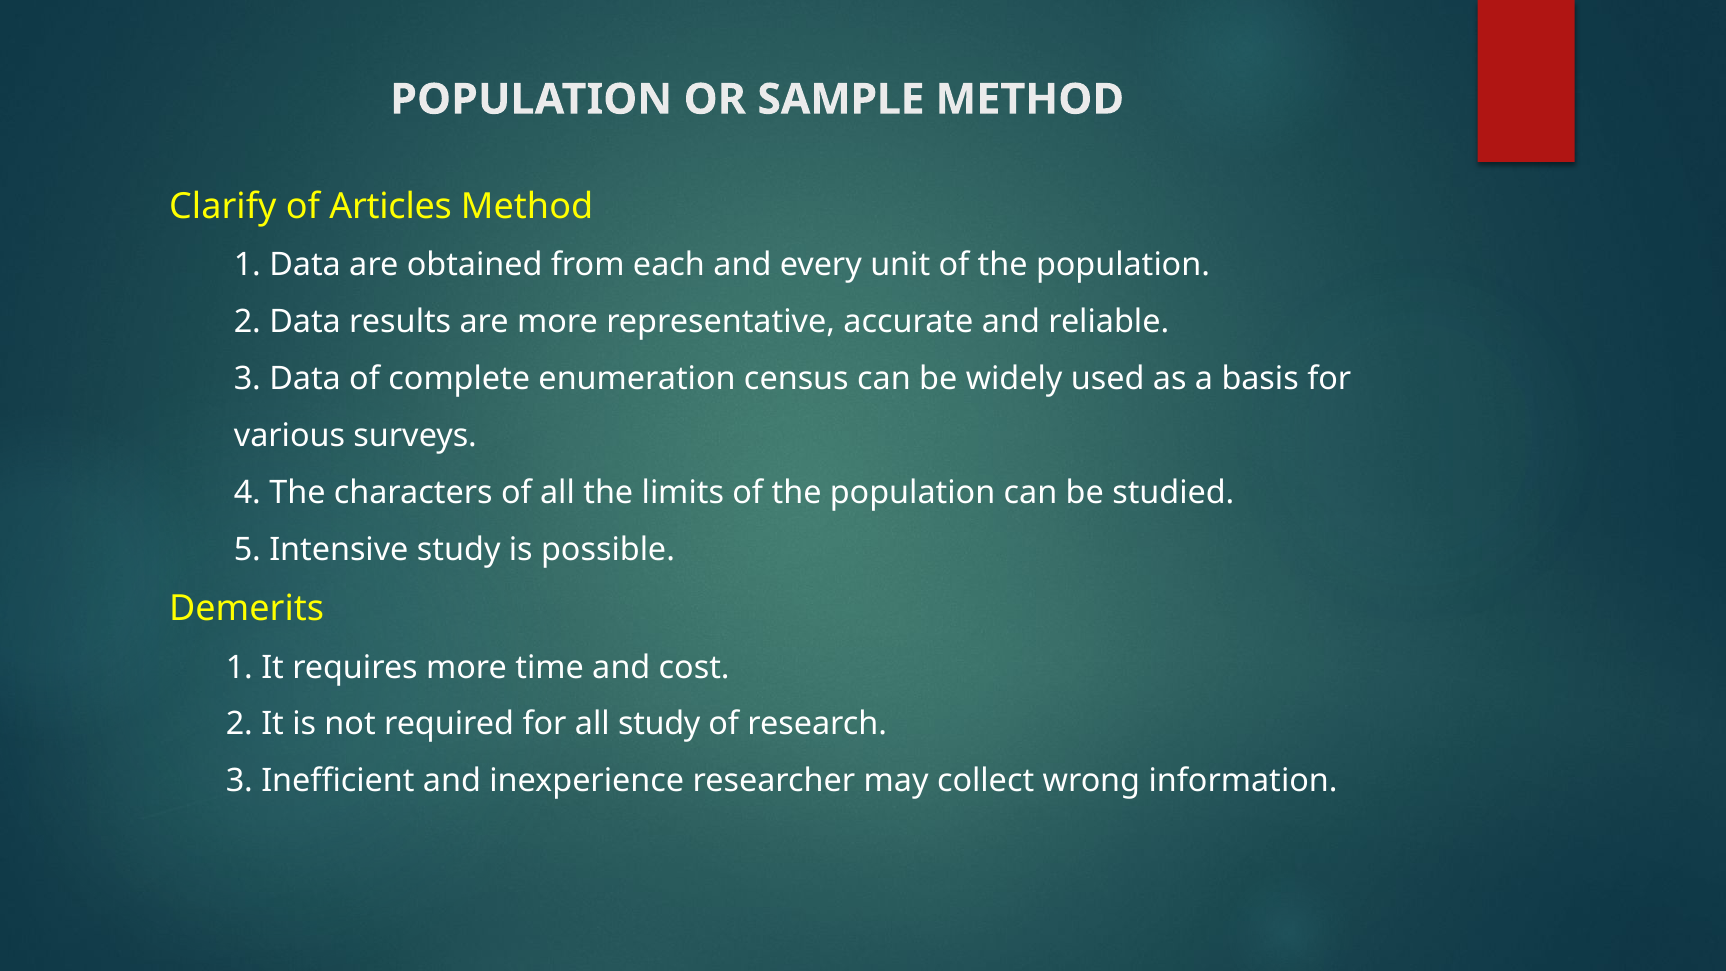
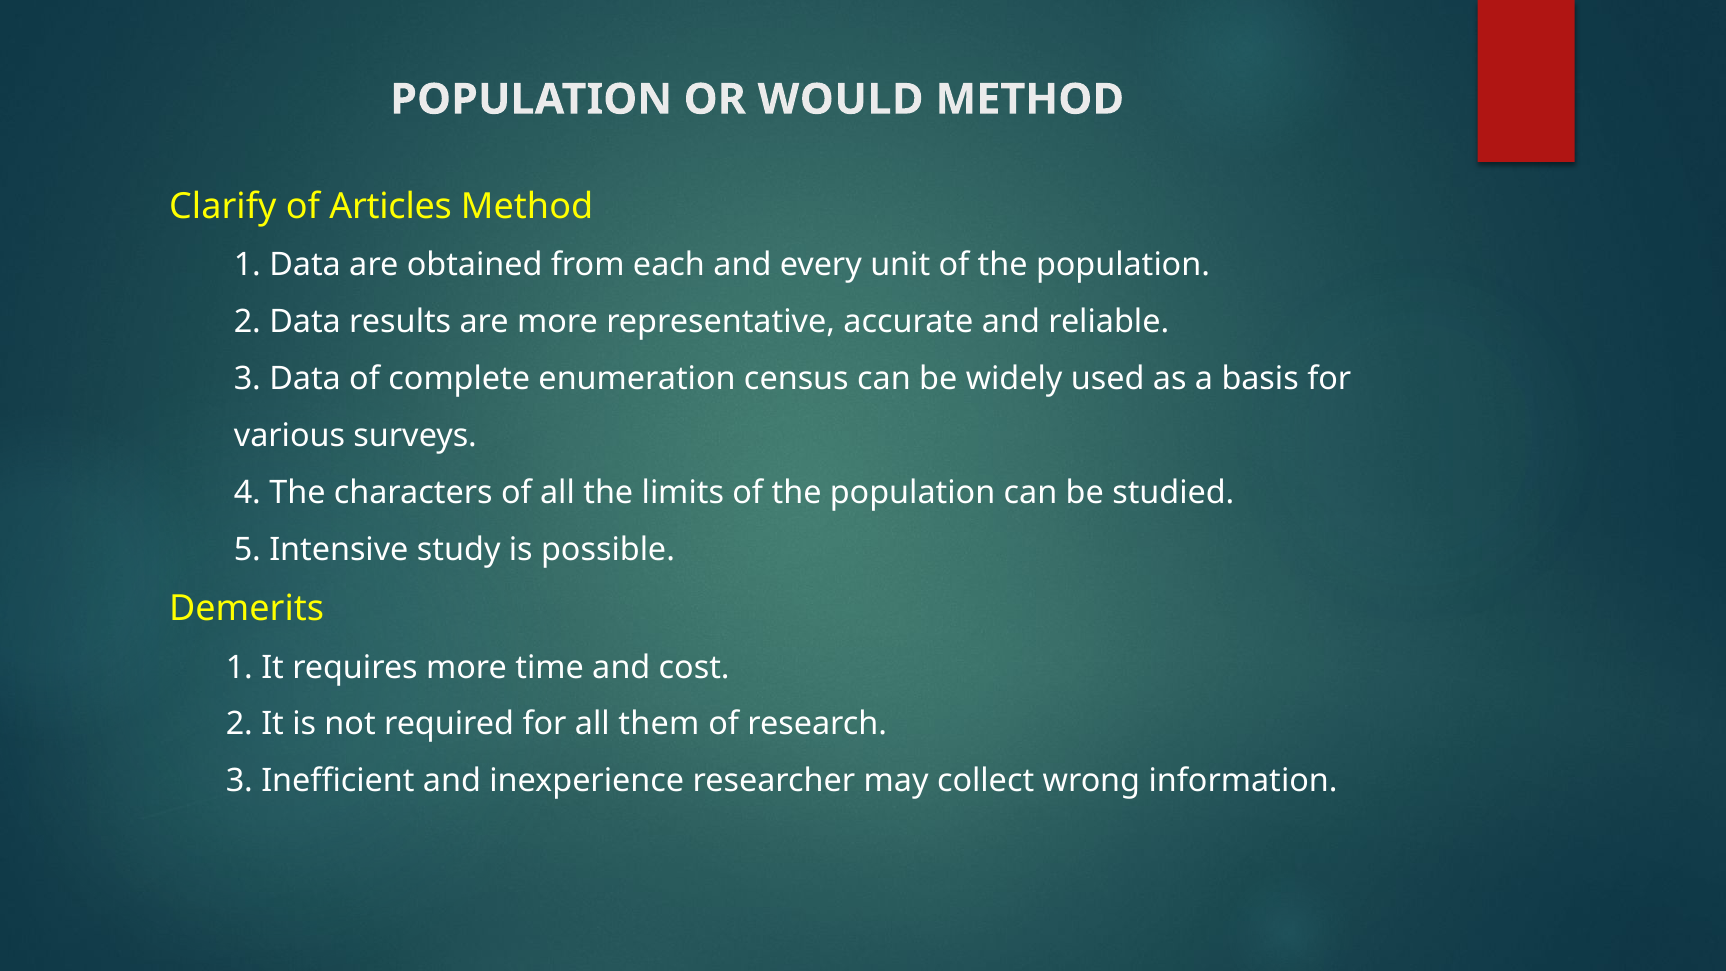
SAMPLE: SAMPLE -> WOULD (841, 99)
all study: study -> them (659, 724)
